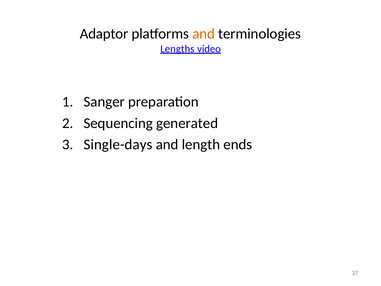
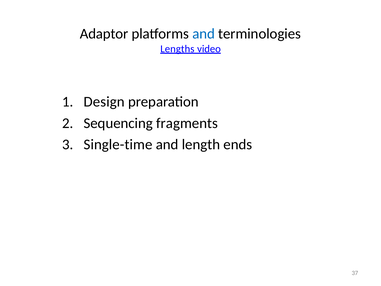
and colour: orange -> blue (204, 34)
Sanger: Sanger -> Design (104, 102)
generated: generated -> fragments (187, 123)
Single-days: Single-days -> Single-time (118, 144)
